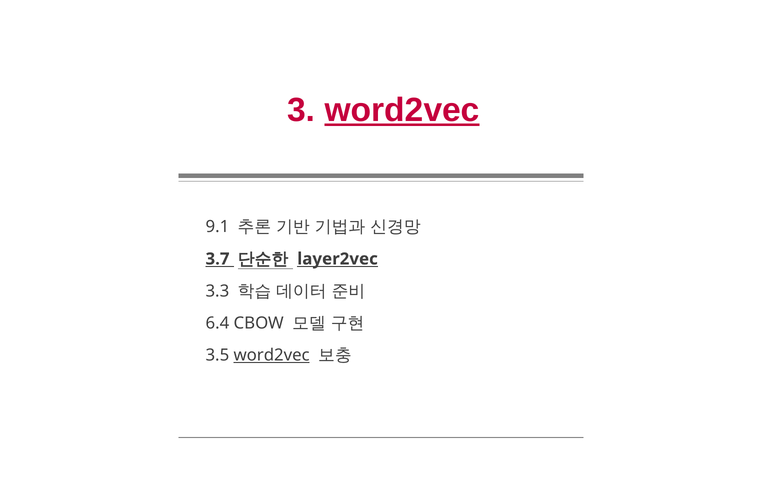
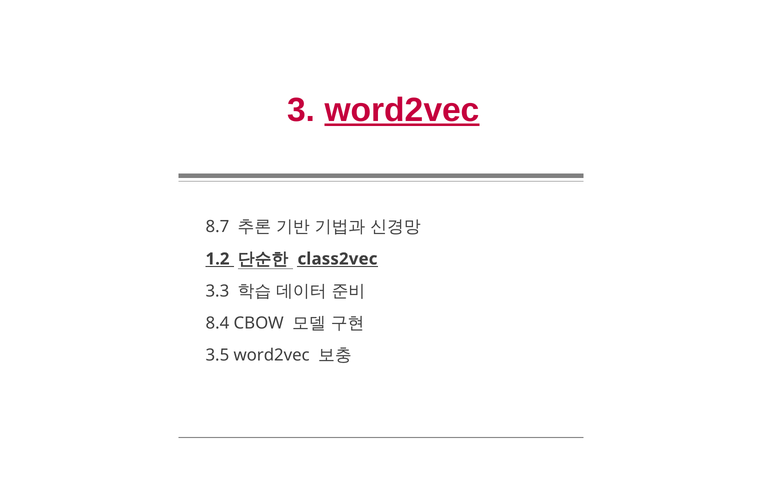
9.1: 9.1 -> 8.7 (217, 227)
3.7: 3.7 -> 1.2 (218, 259)
layer2vec: layer2vec -> class2vec (337, 259)
6.4: 6.4 -> 8.4 (217, 323)
word2vec underline: present -> none (272, 356)
